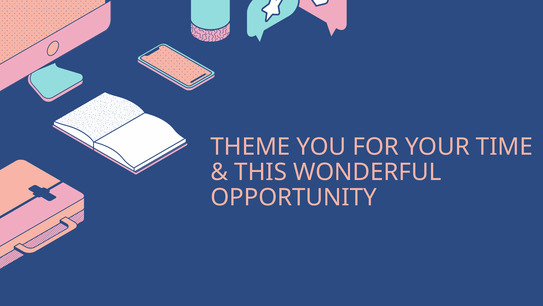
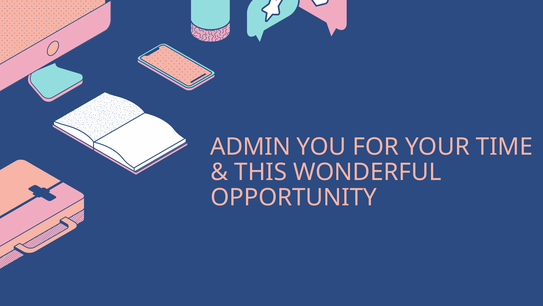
THEME: THEME -> ADMIN (250, 147)
